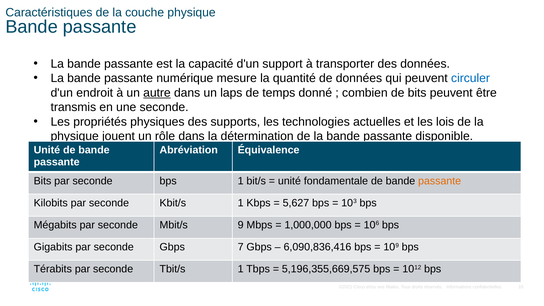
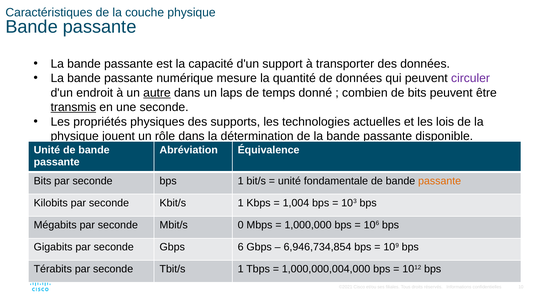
circuler colour: blue -> purple (470, 78)
transmis underline: none -> present (73, 107)
5,627: 5,627 -> 1,004 (296, 203)
9: 9 -> 0 (241, 225)
7: 7 -> 6 (241, 247)
6,090,836,416: 6,090,836,416 -> 6,946,734,854 (317, 247)
5,196,355,669,575: 5,196,355,669,575 -> 1,000,000,004,000 (326, 269)
